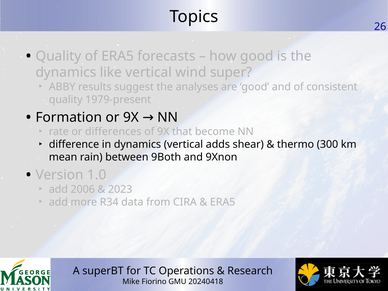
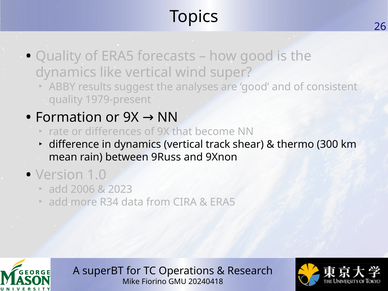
adds: adds -> track (218, 144)
9Both: 9Both -> 9Russ (166, 157)
